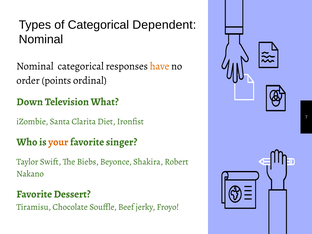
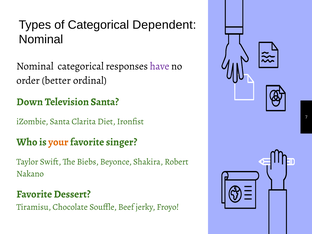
have colour: orange -> purple (160, 66)
points: points -> better (56, 80)
Television What: What -> Santa (105, 102)
